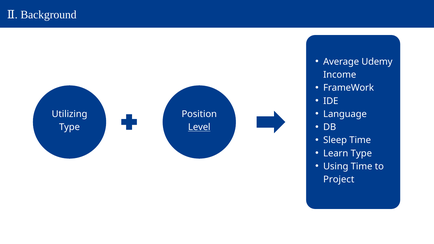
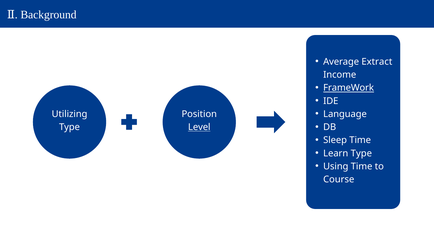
Udemy: Udemy -> Extract (377, 62)
FrameWork underline: none -> present (349, 88)
Project: Project -> Course (339, 179)
